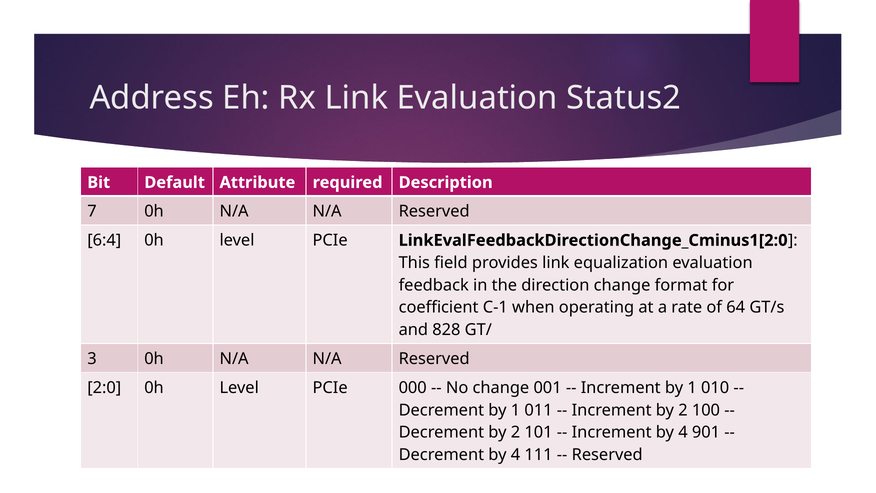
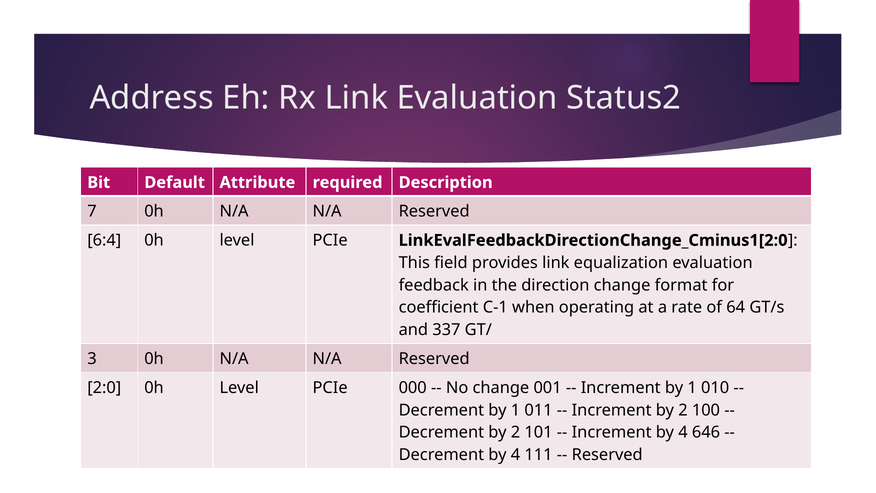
828: 828 -> 337 (446, 330)
901: 901 -> 646 (706, 432)
